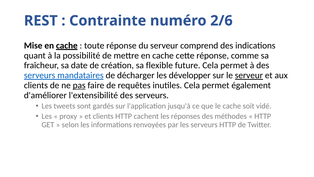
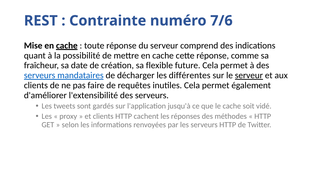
2/6: 2/6 -> 7/6 (221, 21)
développer: développer -> différentes (190, 75)
pas underline: present -> none (79, 85)
